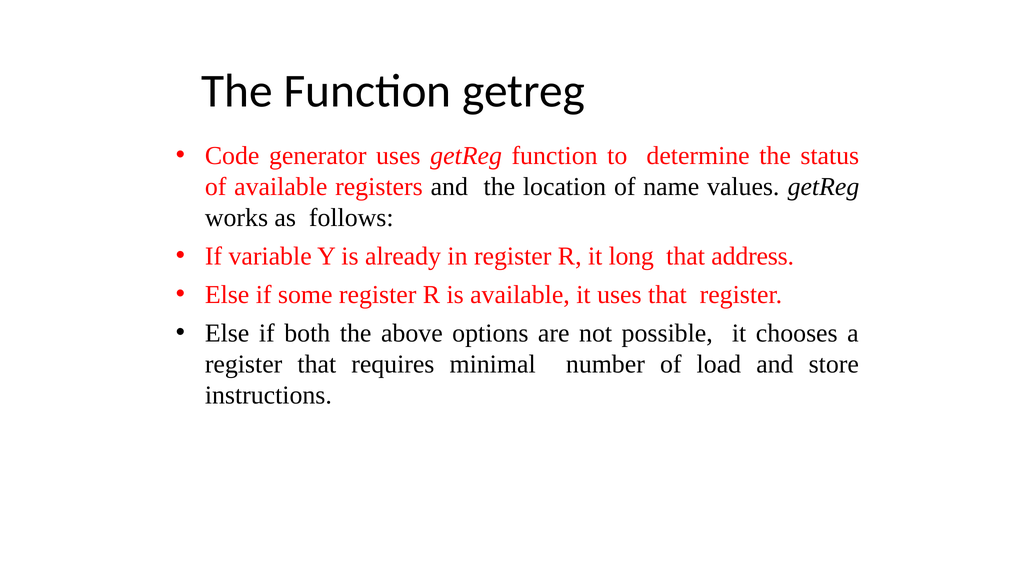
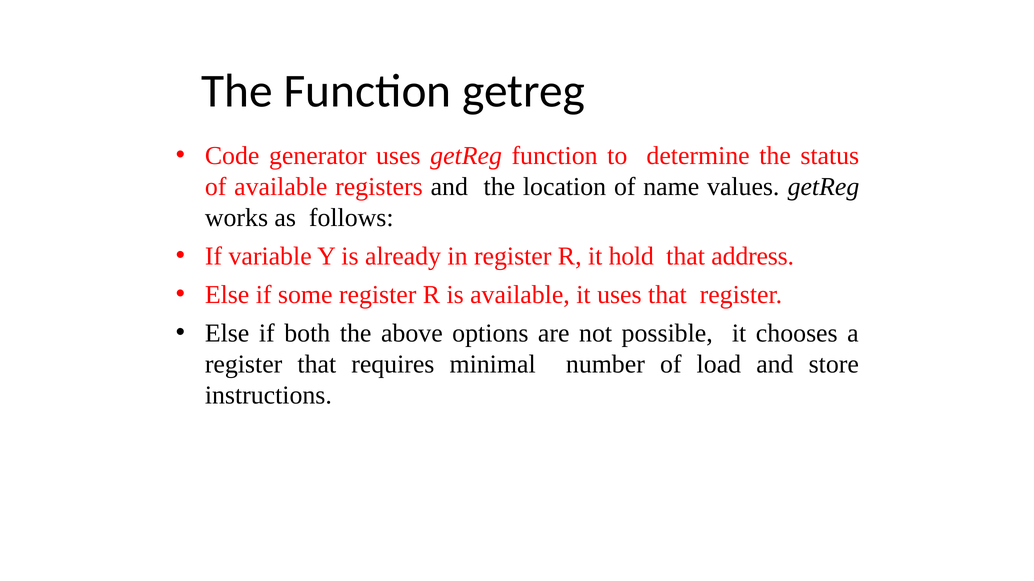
long: long -> hold (631, 256)
